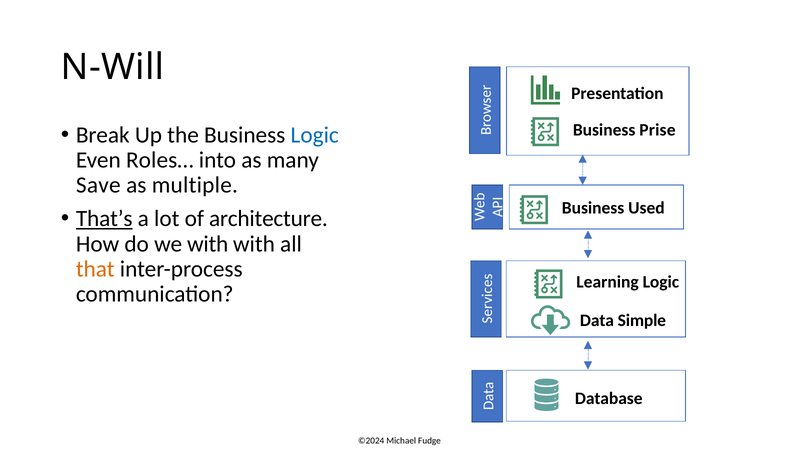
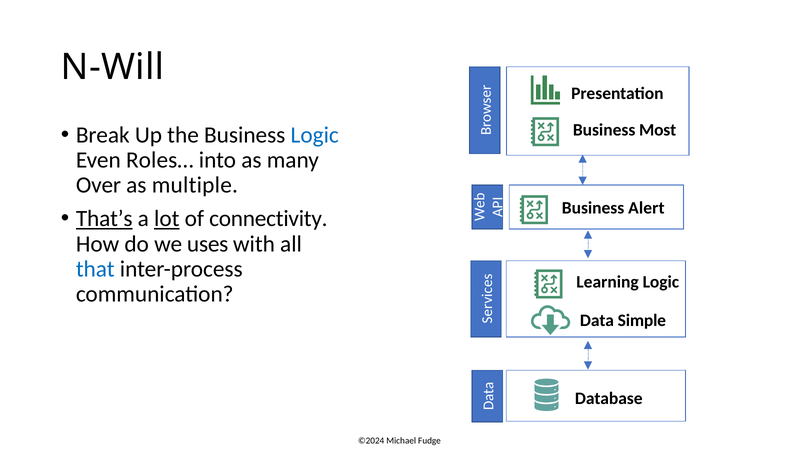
Prise: Prise -> Most (658, 130)
Save: Save -> Over (98, 185)
Used: Used -> Alert (646, 208)
lot underline: none -> present (167, 219)
architecture: architecture -> connectivity (268, 219)
we with: with -> uses (208, 244)
that colour: orange -> blue (95, 269)
